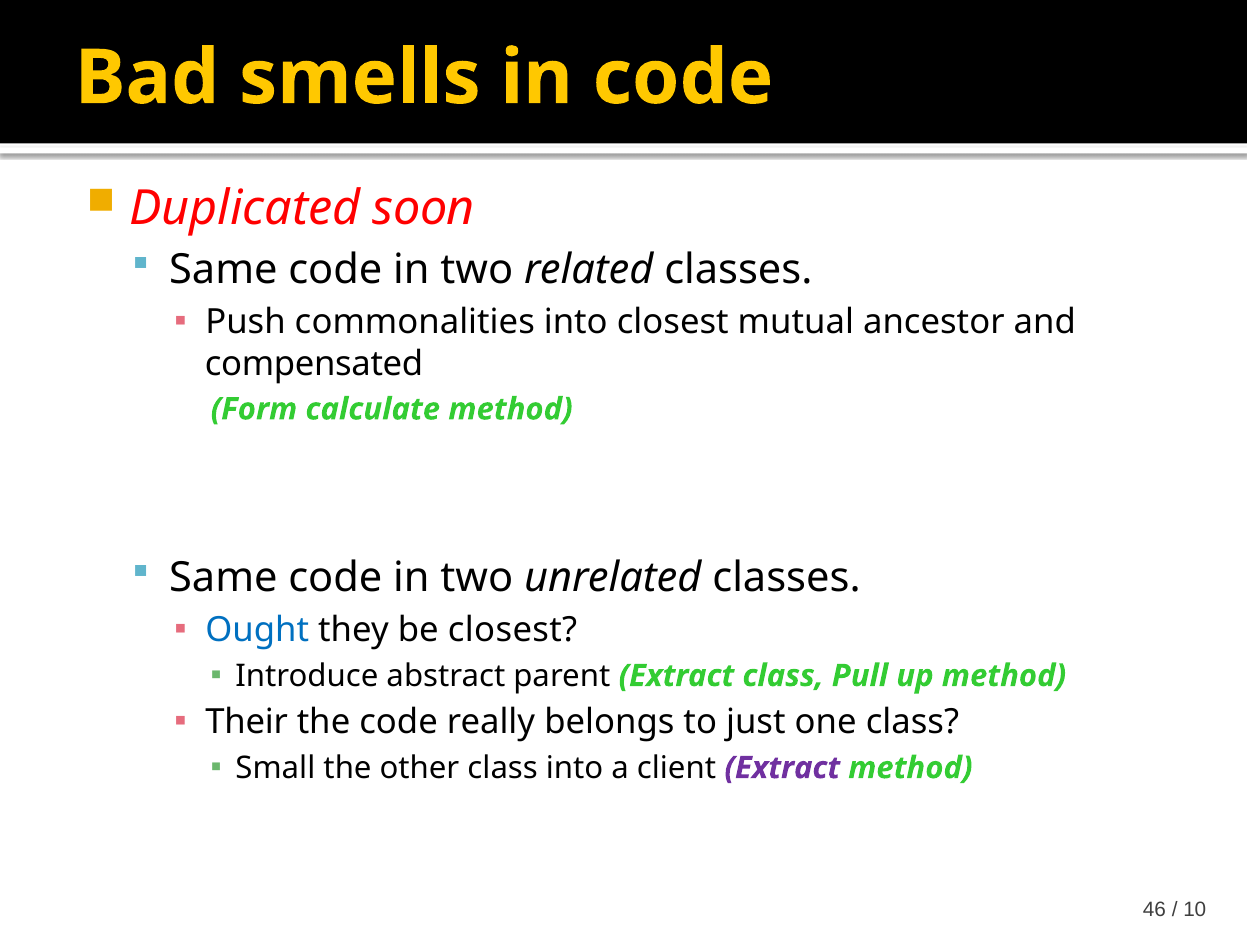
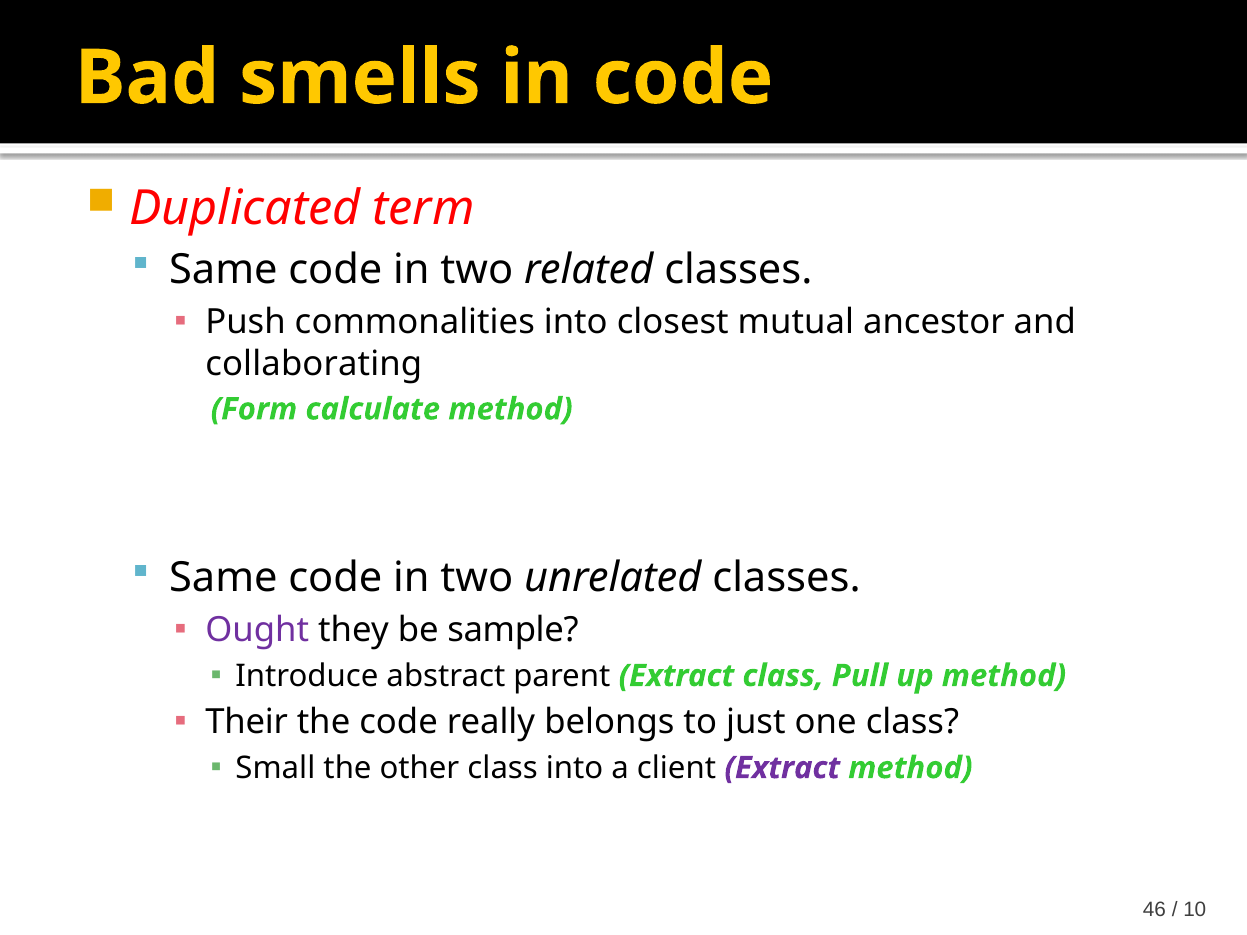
soon: soon -> term (424, 208)
compensated: compensated -> collaborating (314, 364)
Ought colour: blue -> purple (257, 631)
be closest: closest -> sample (513, 631)
